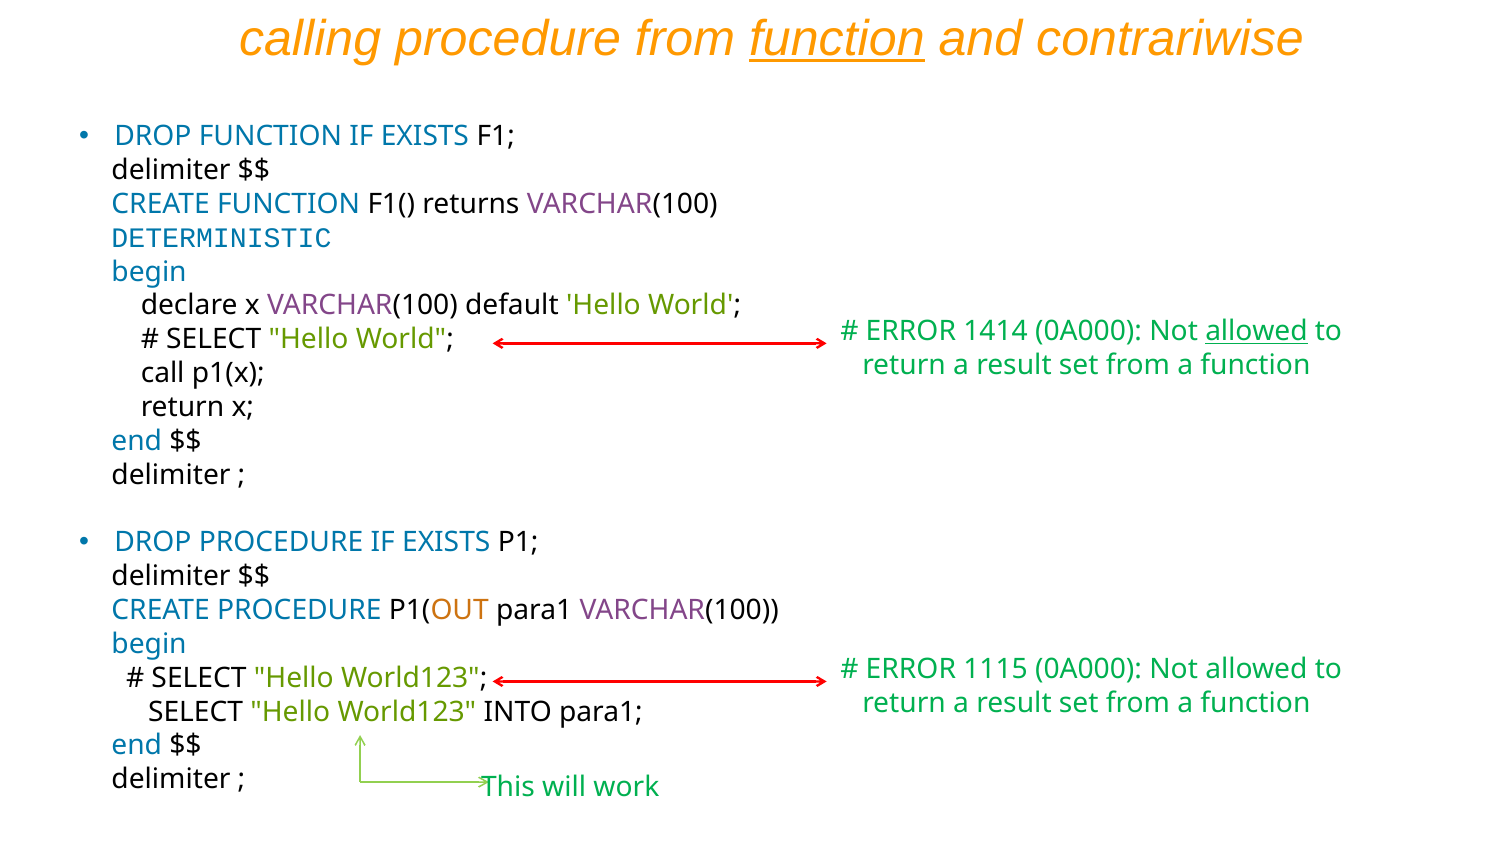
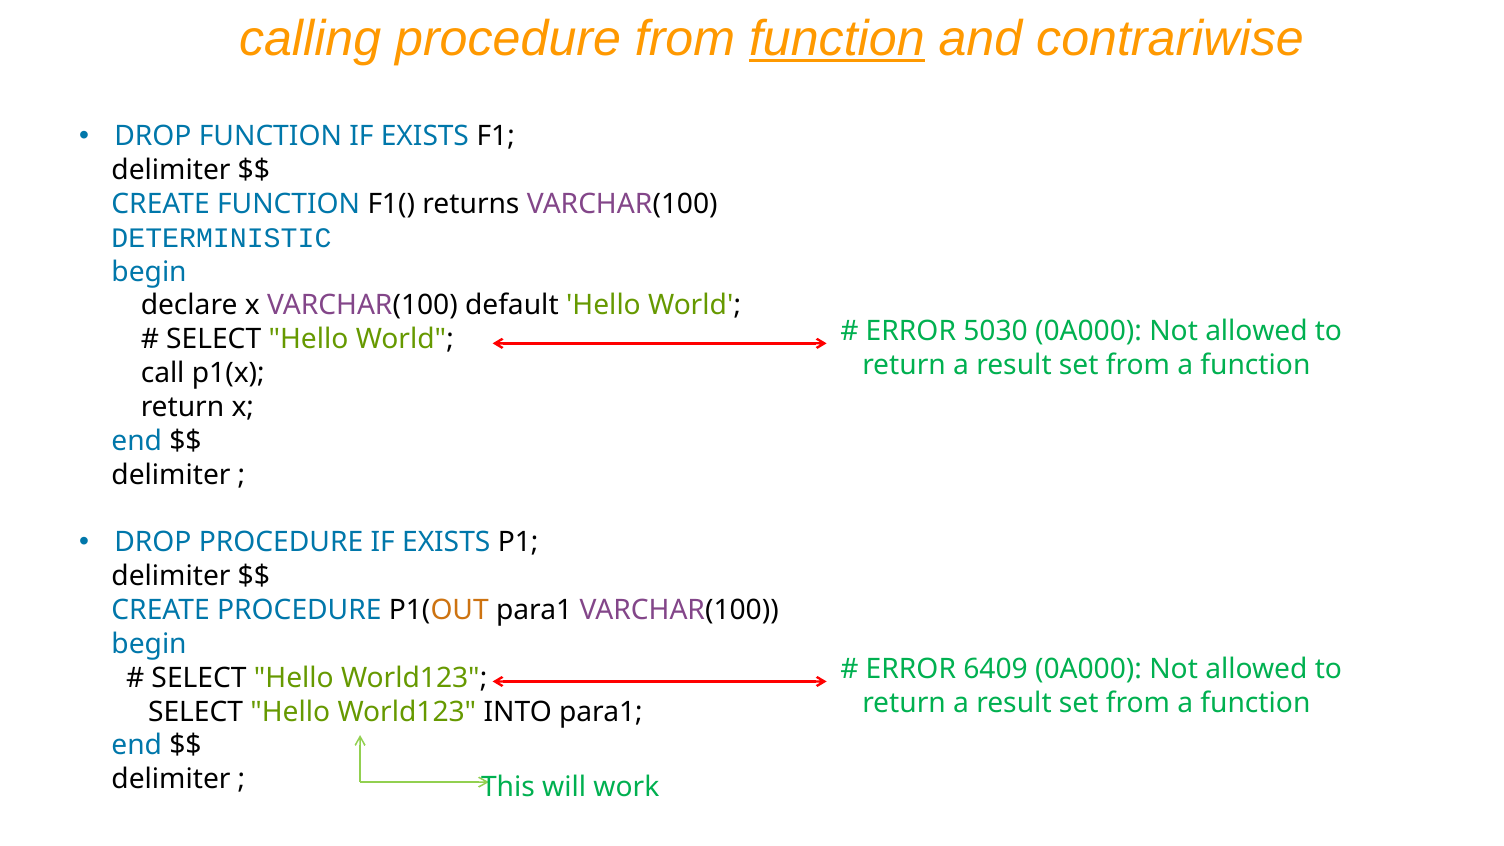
1414: 1414 -> 5030 (996, 331)
allowed underline: present -> none (1256, 331)
1115: 1115 -> 6409 (996, 669)
